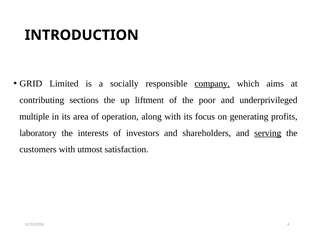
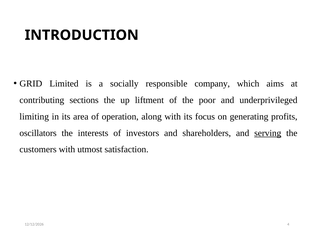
company underline: present -> none (212, 84)
multiple: multiple -> limiting (34, 117)
laboratory: laboratory -> oscillators (38, 133)
